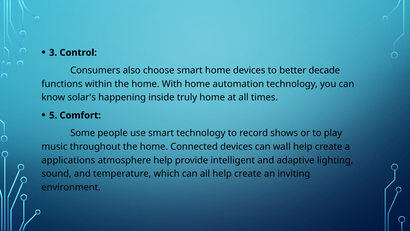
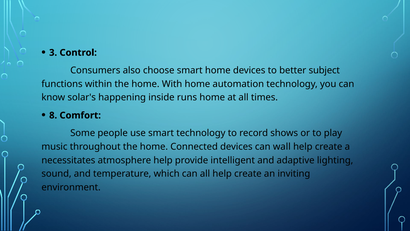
decade: decade -> subject (324, 70)
truly: truly -> runs (187, 97)
5: 5 -> 8 (53, 115)
applications: applications -> necessitates (68, 160)
